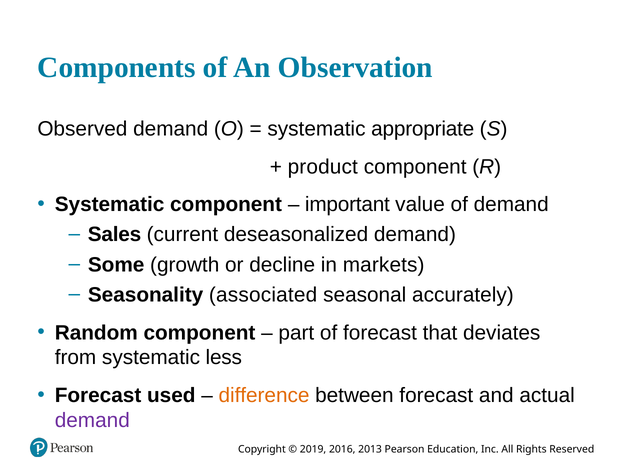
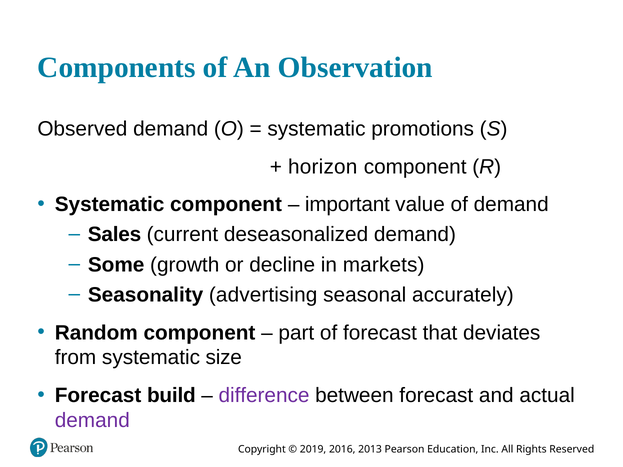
appropriate: appropriate -> promotions (423, 129)
product: product -> horizon (323, 167)
associated: associated -> advertising (263, 295)
less: less -> size (224, 358)
used: used -> build (171, 396)
difference colour: orange -> purple (264, 396)
